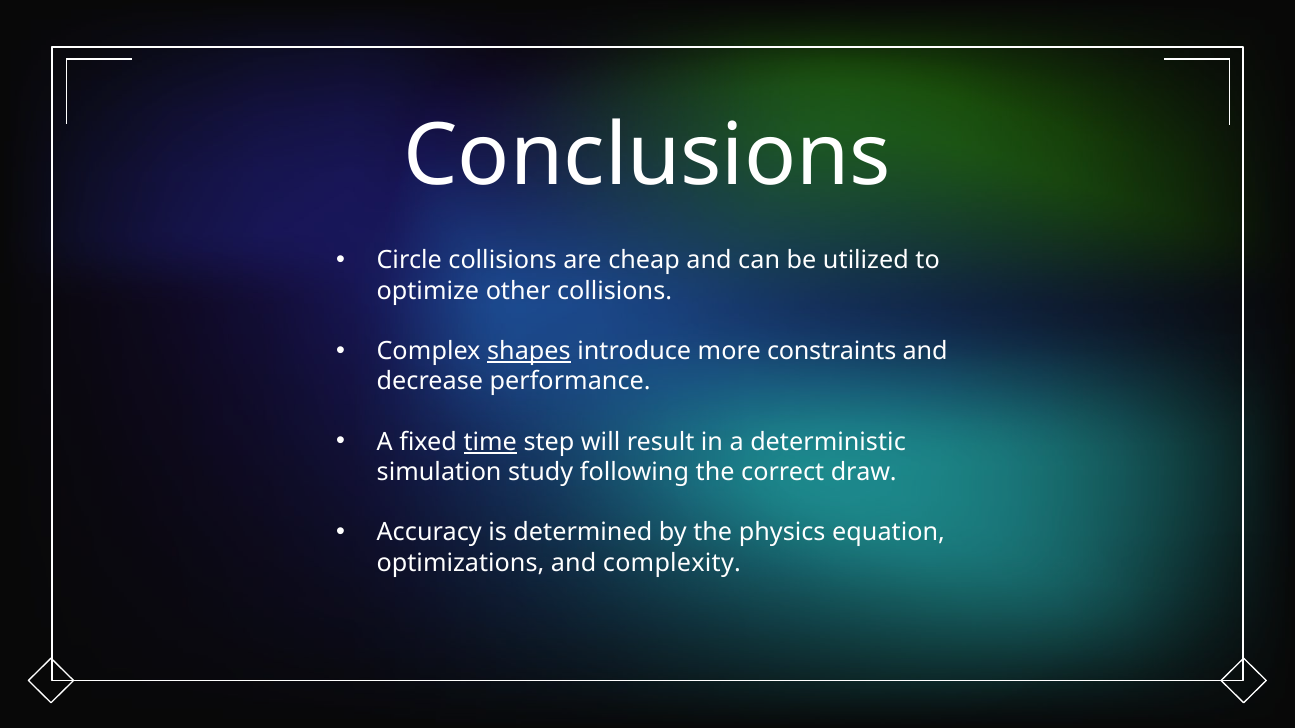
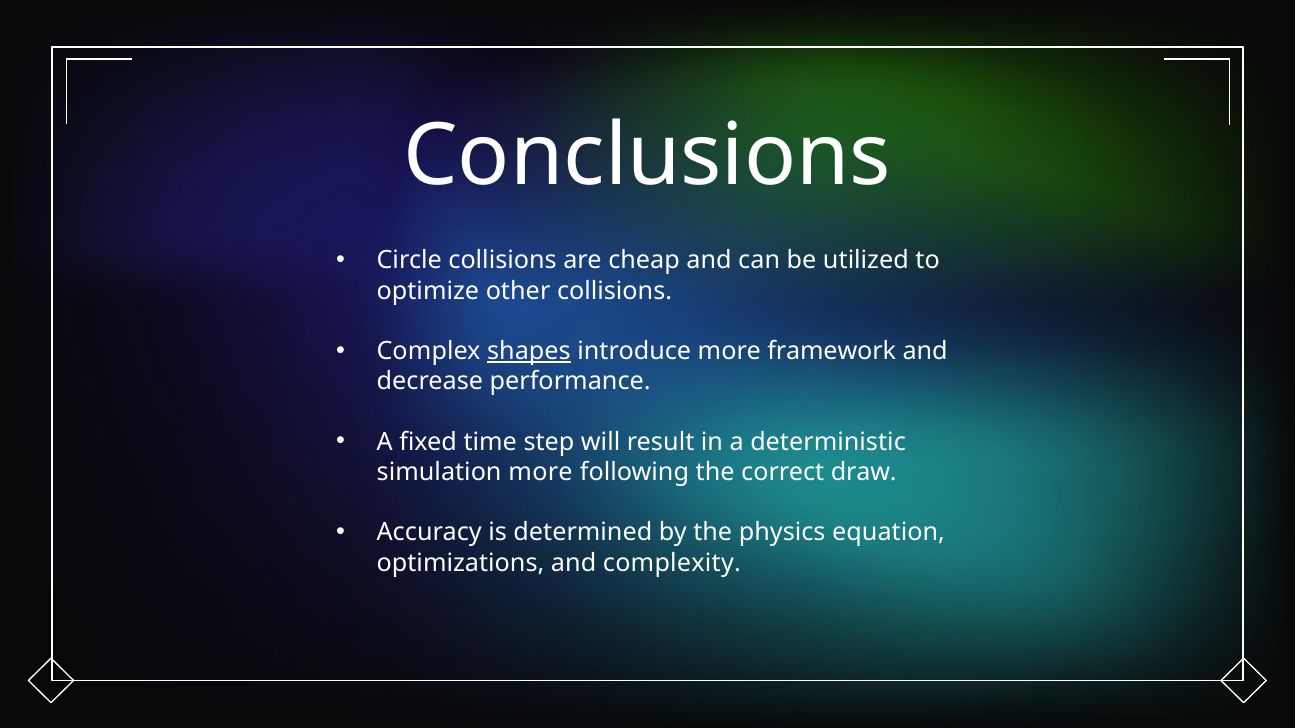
constraints: constraints -> framework (832, 352)
time underline: present -> none (490, 442)
simulation study: study -> more (541, 472)
